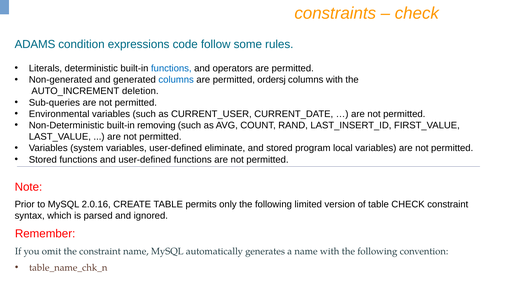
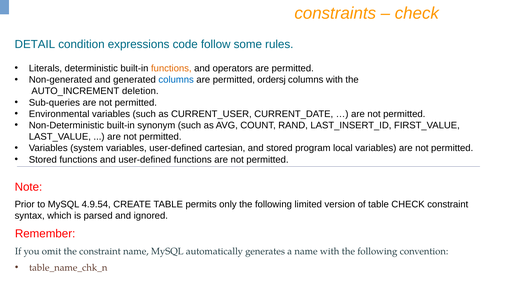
ADAMS: ADAMS -> DETAIL (35, 44)
functions colour: blue -> orange (171, 68)
removing: removing -> synonym (156, 125)
eliminate: eliminate -> cartesian (225, 148)
2.0.16: 2.0.16 -> 4.9.54 (96, 204)
